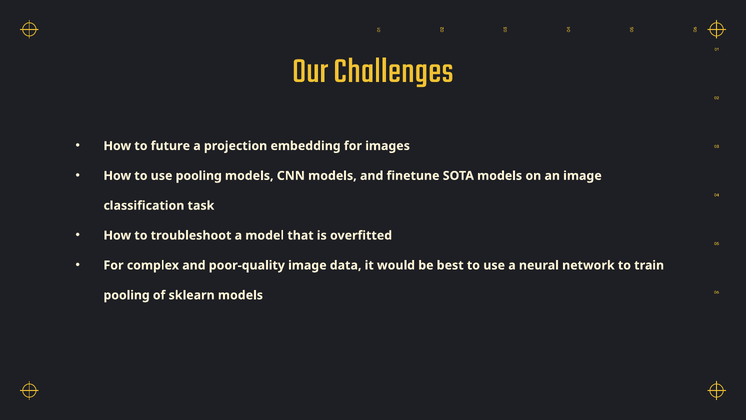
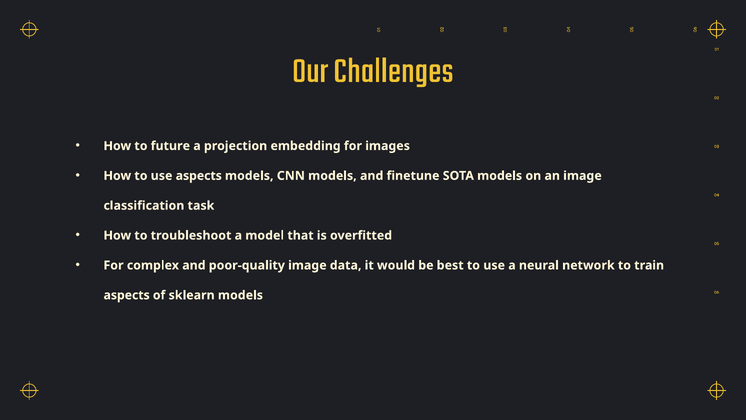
use pooling: pooling -> aspects (199, 176)
pooling: pooling -> aspects (127, 295)
